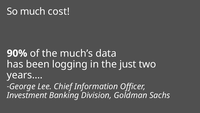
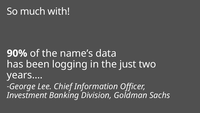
cost: cost -> with (59, 11)
much’s: much’s -> name’s (76, 53)
